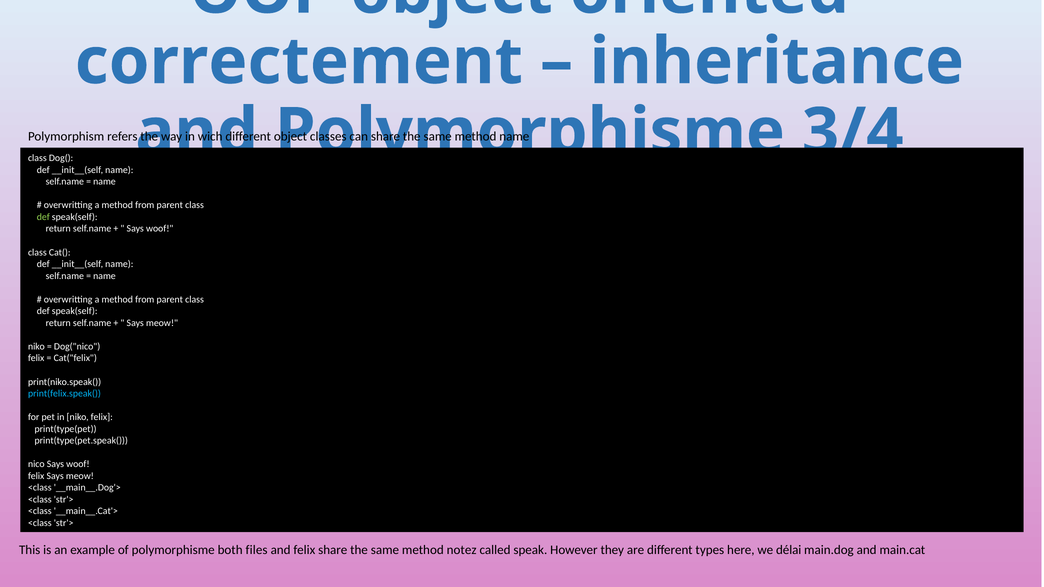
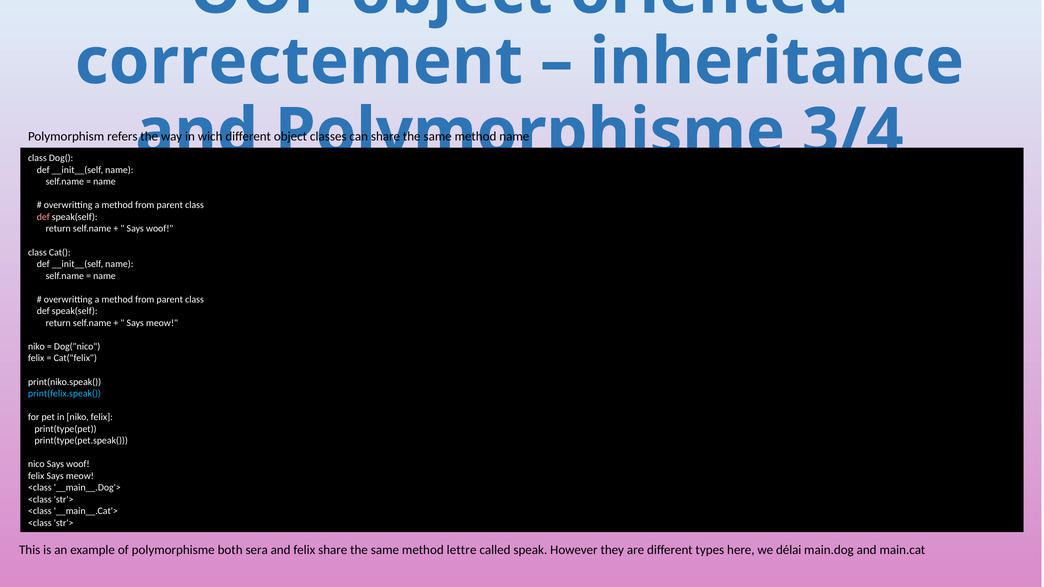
def colour: light green -> pink (43, 217)
files: files -> sera (257, 550)
notez: notez -> lettre (462, 550)
